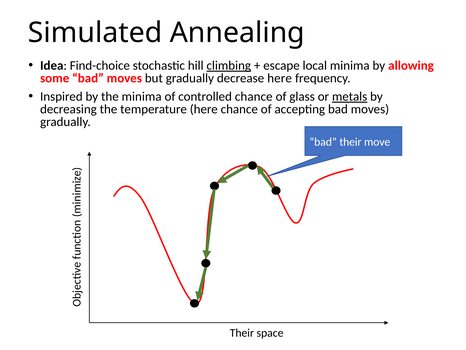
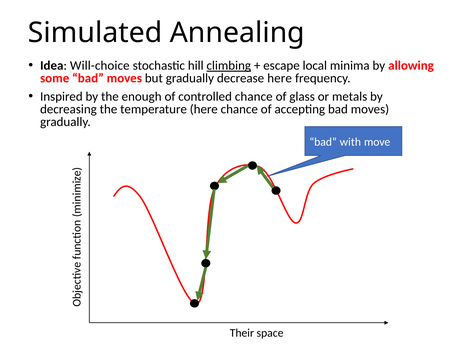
Find-choice: Find-choice -> Will-choice (100, 65)
the minima: minima -> enough (142, 96)
metals underline: present -> none (350, 96)
bad their: their -> with (350, 142)
